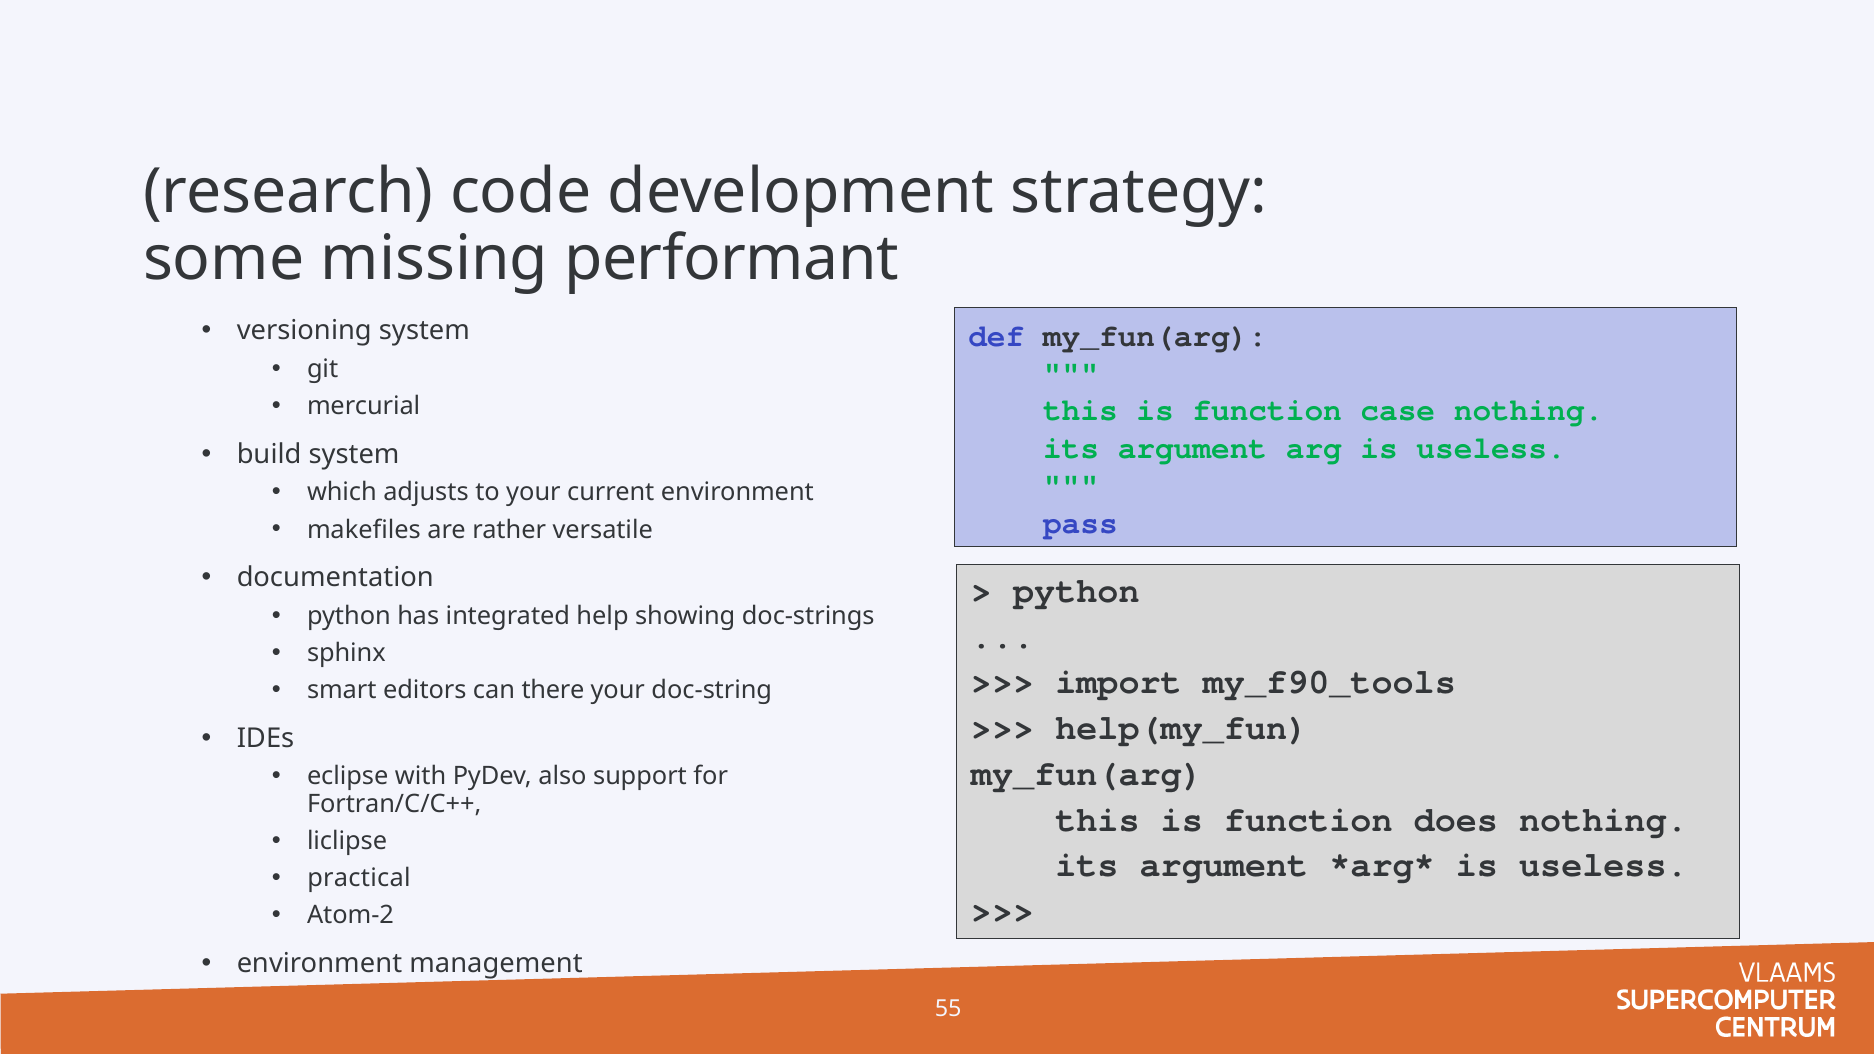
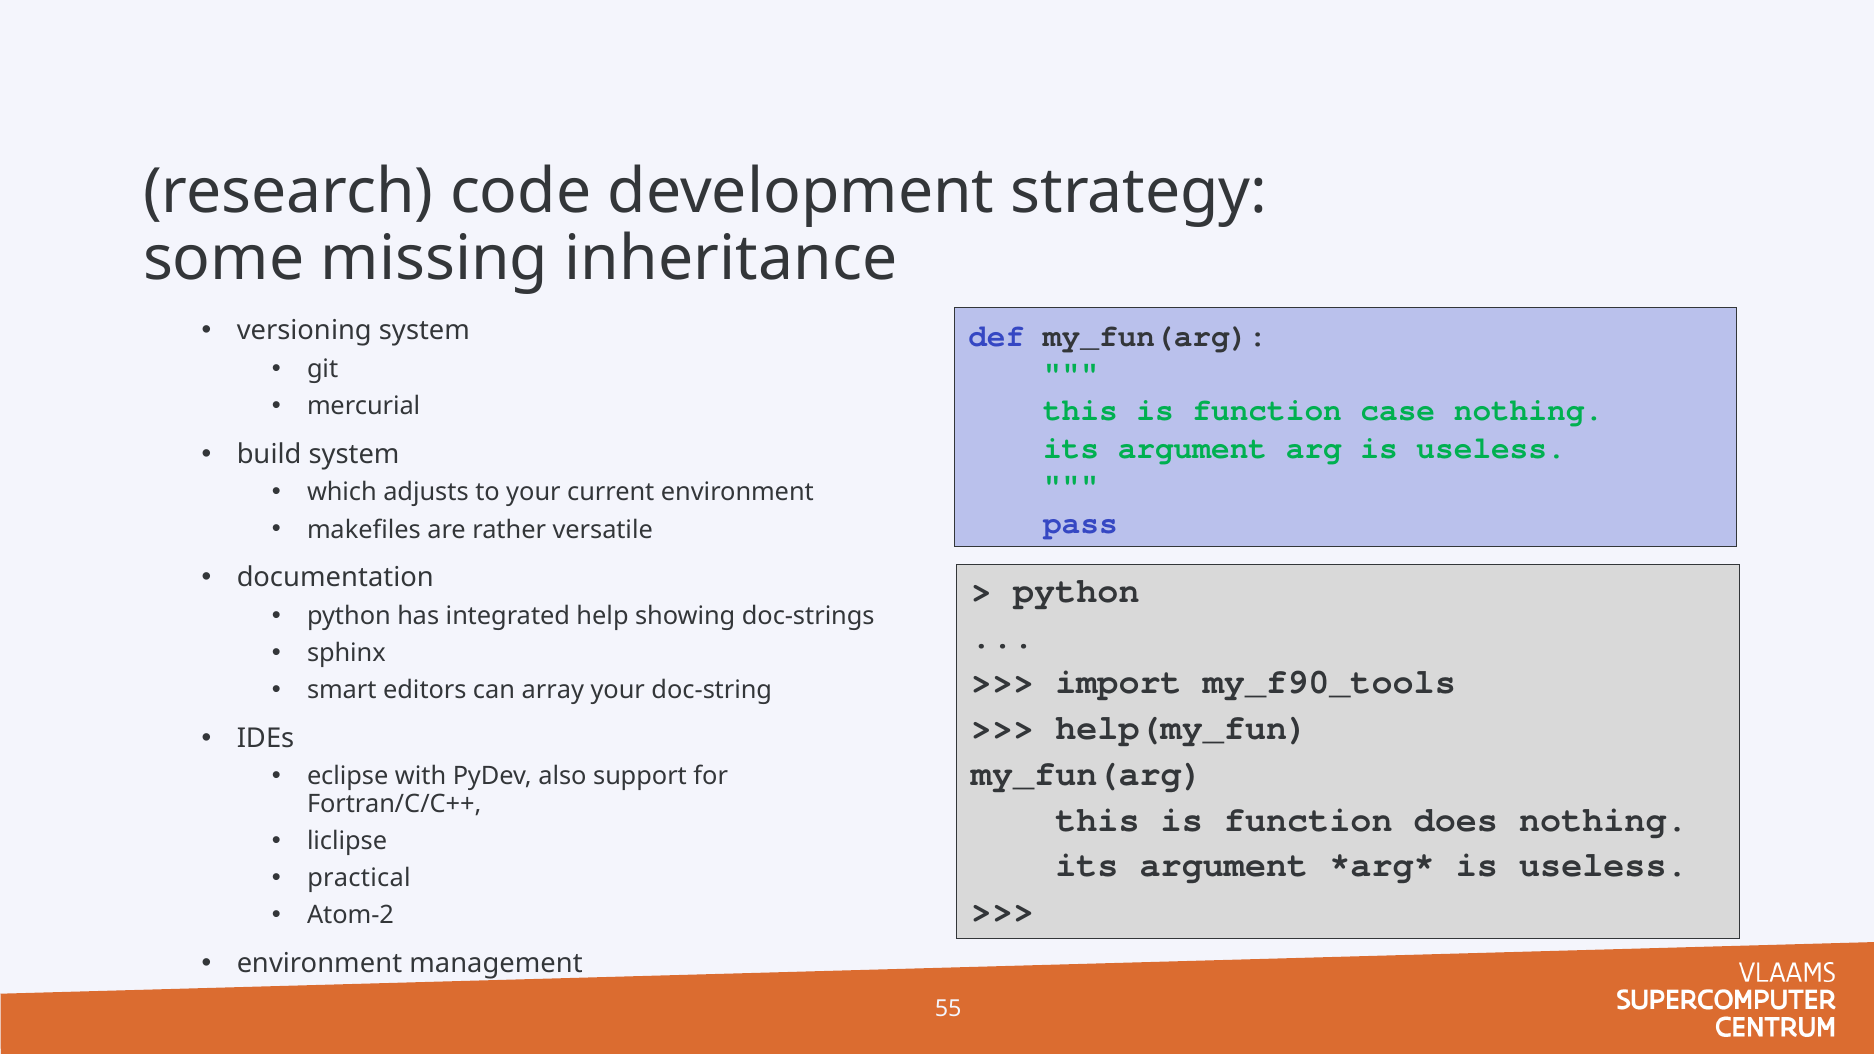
performant: performant -> inheritance (731, 259)
there: there -> array (553, 690)
